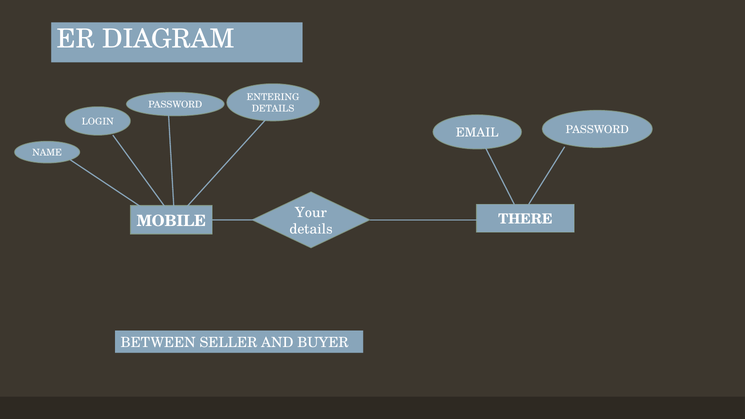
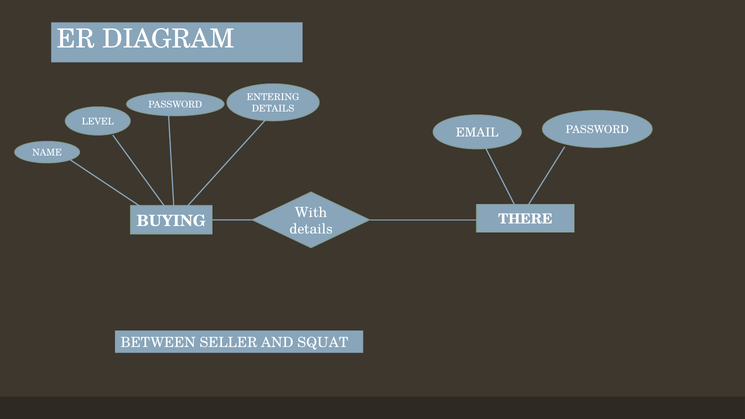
LOGIN: LOGIN -> LEVEL (98, 122)
Your: Your -> With (311, 212)
MOBILE: MOBILE -> BUYING (171, 221)
BUYER: BUYER -> SQUAT (323, 343)
